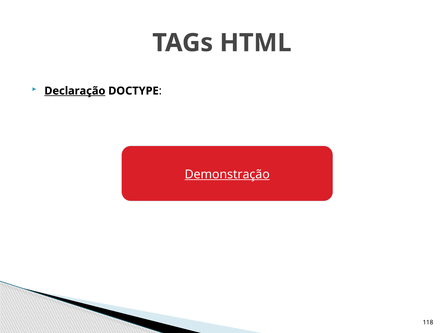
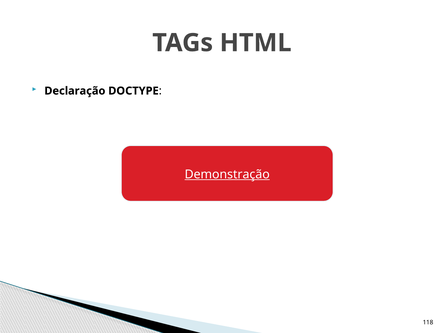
Declaração underline: present -> none (75, 91)
